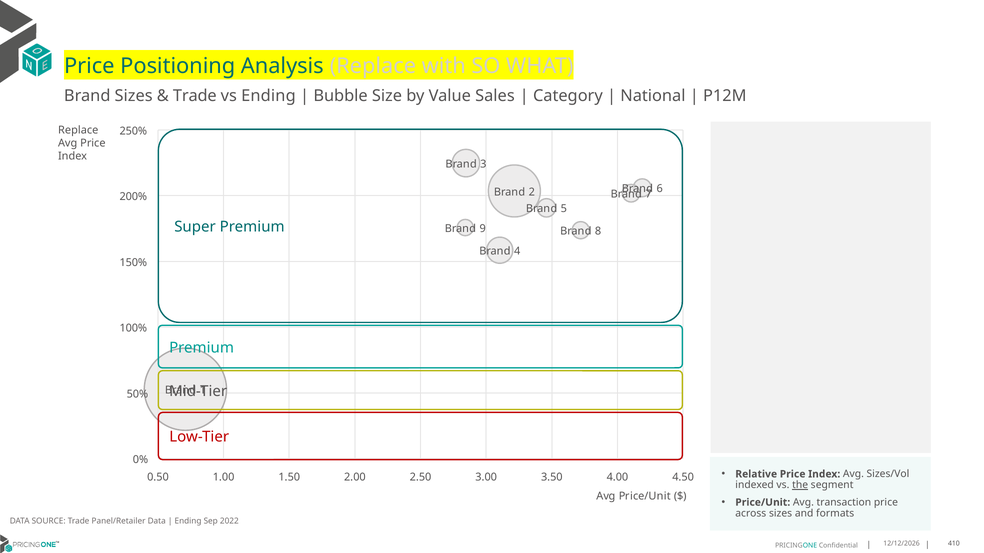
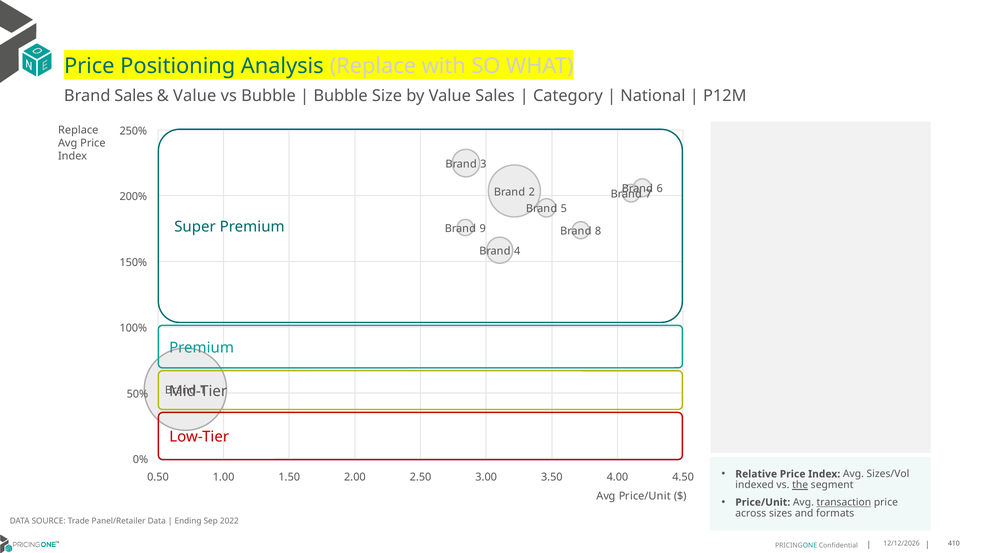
Brand Sizes: Sizes -> Sales (134, 96)
Trade: Trade -> Value (195, 96)
vs Ending: Ending -> Bubble (269, 96)
transaction underline: none -> present (844, 503)
